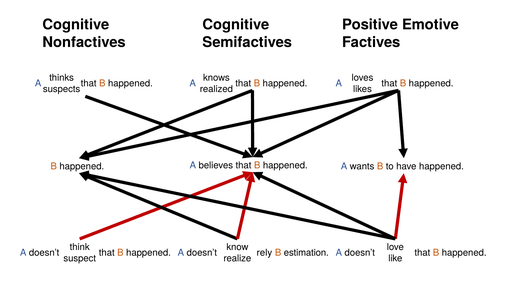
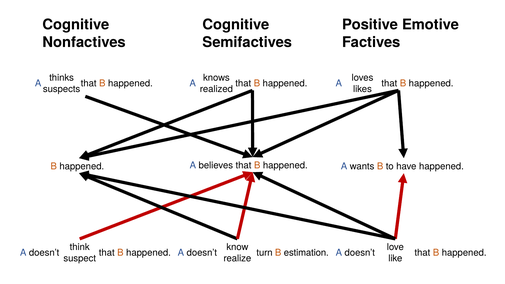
rely: rely -> turn (265, 253)
